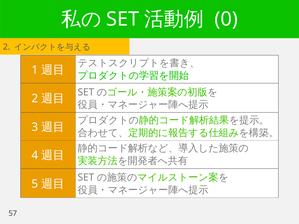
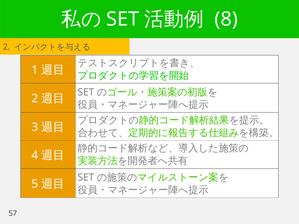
0: 0 -> 8 (226, 19)
